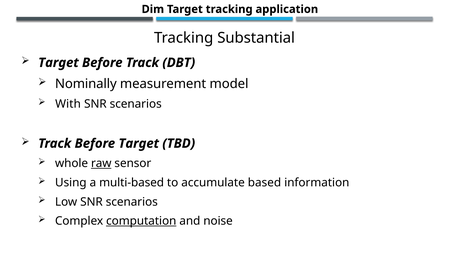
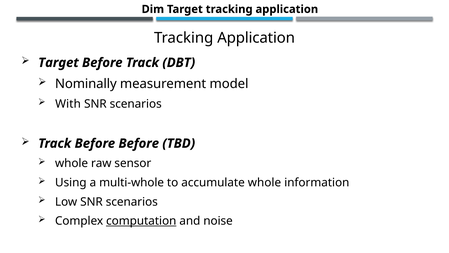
Substantial: Substantial -> Application (256, 38)
Before Target: Target -> Before (139, 143)
raw underline: present -> none (101, 163)
multi-based: multi-based -> multi-whole (132, 182)
accumulate based: based -> whole (264, 182)
